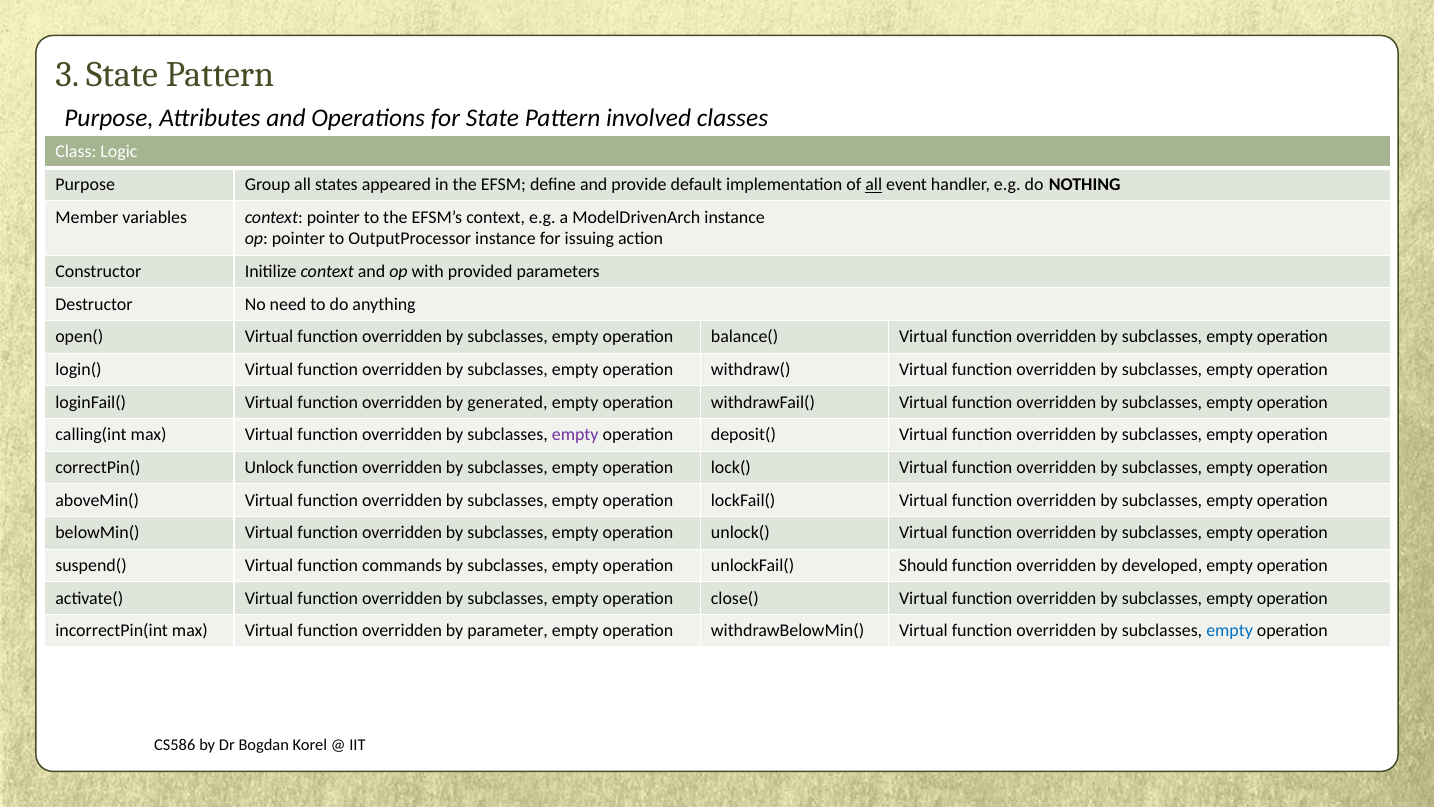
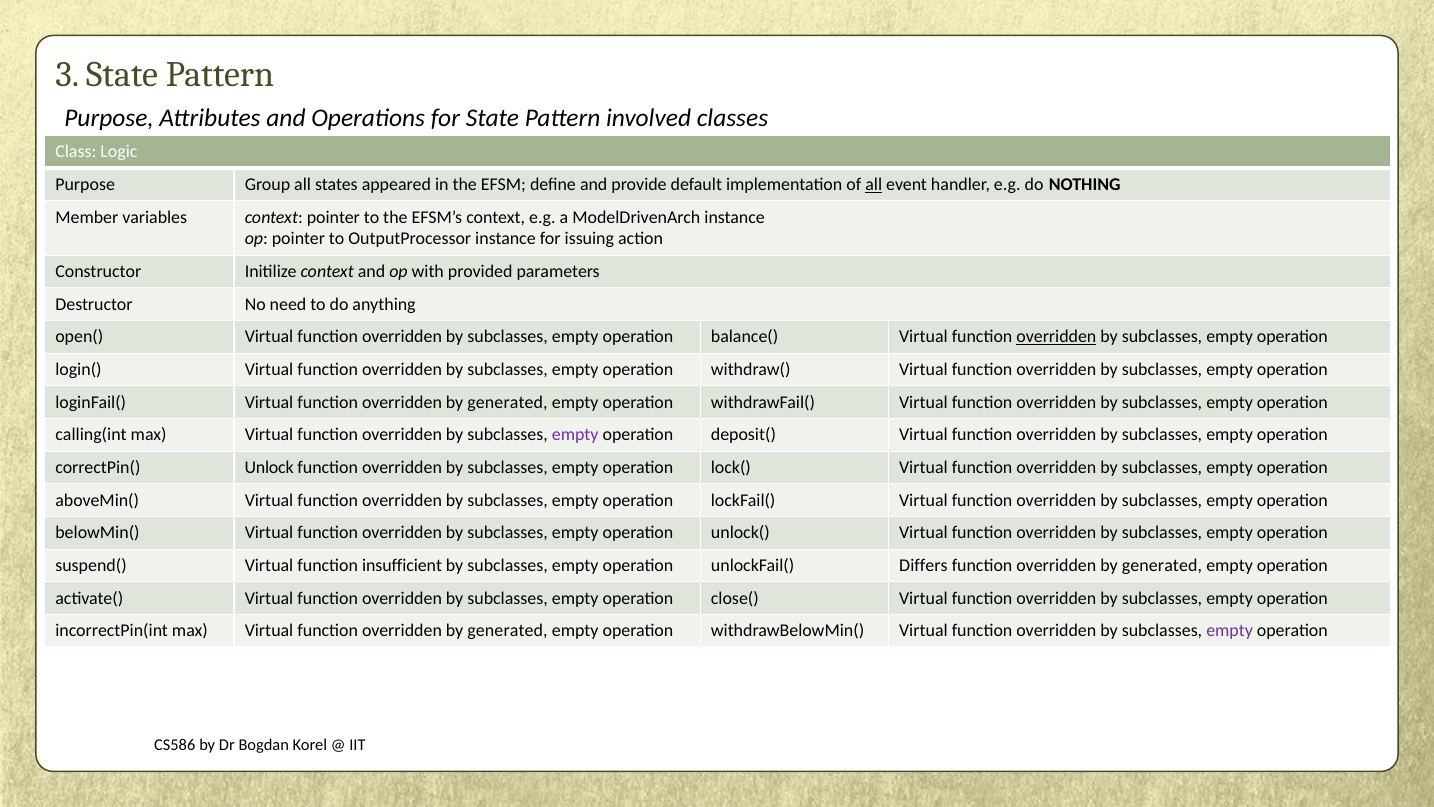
overridden underline: none -> present (1056, 337)
commands: commands -> insufficient (402, 566)
Should: Should -> Differs (923, 566)
developed: developed -> generated (1162, 566)
parameter: parameter -> generated (508, 631)
empty colour: blue -> purple (1230, 631)
